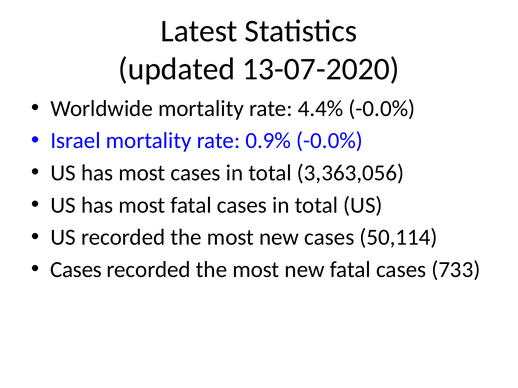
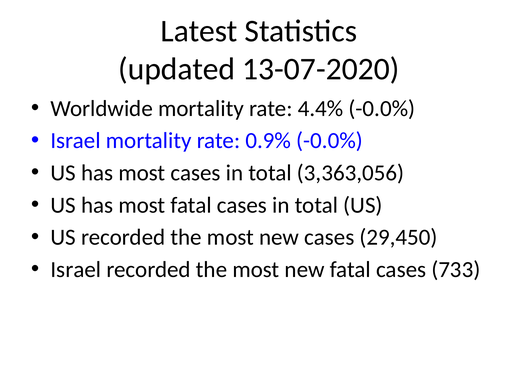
50,114: 50,114 -> 29,450 (399, 238)
Cases: Cases -> Israel (76, 270)
